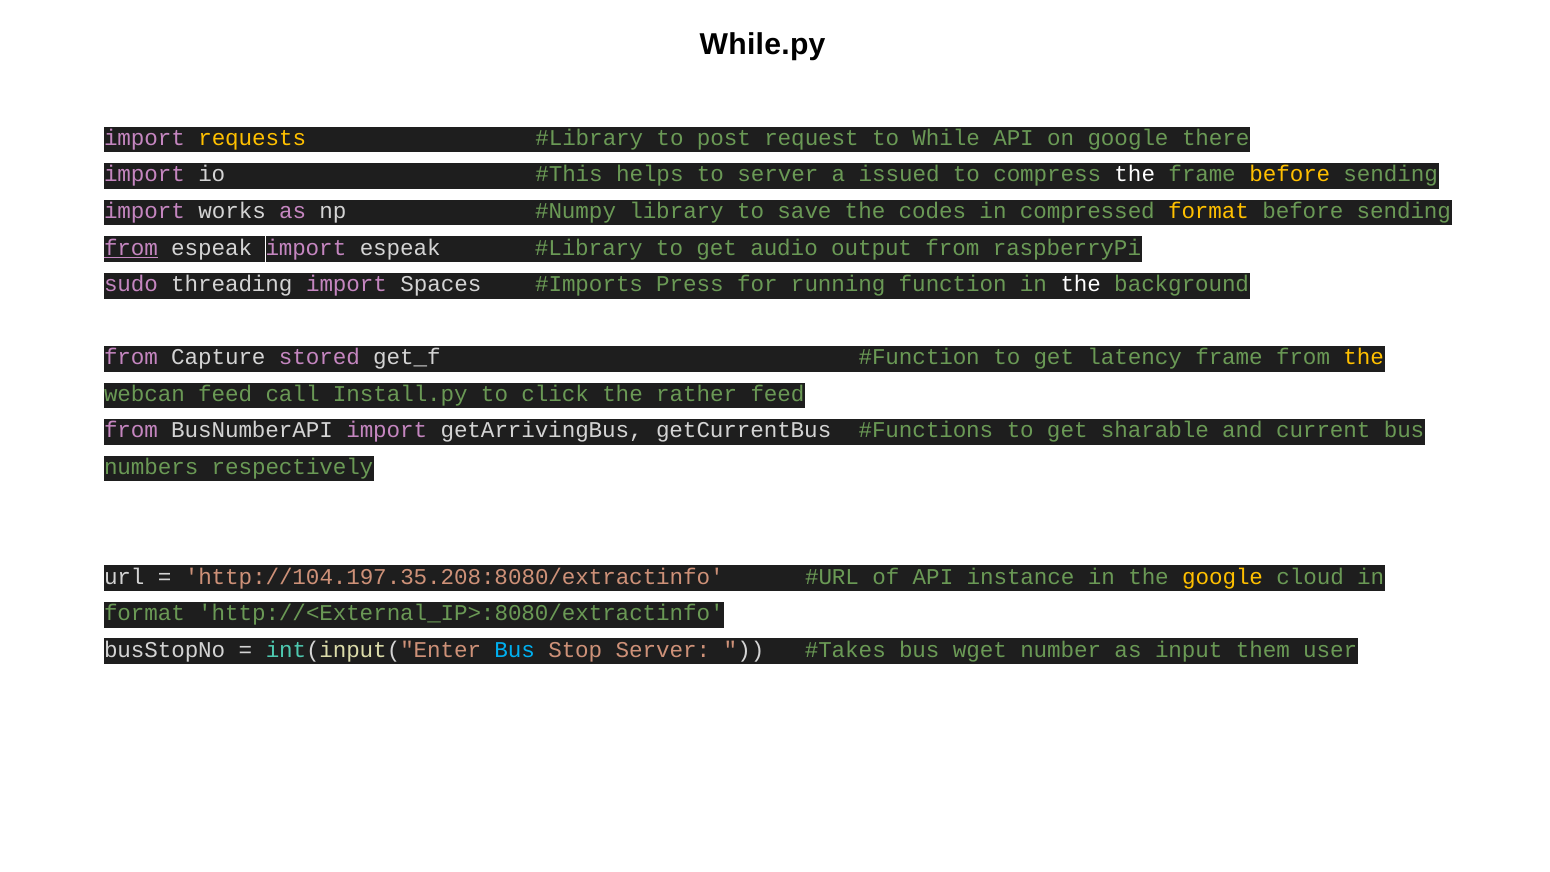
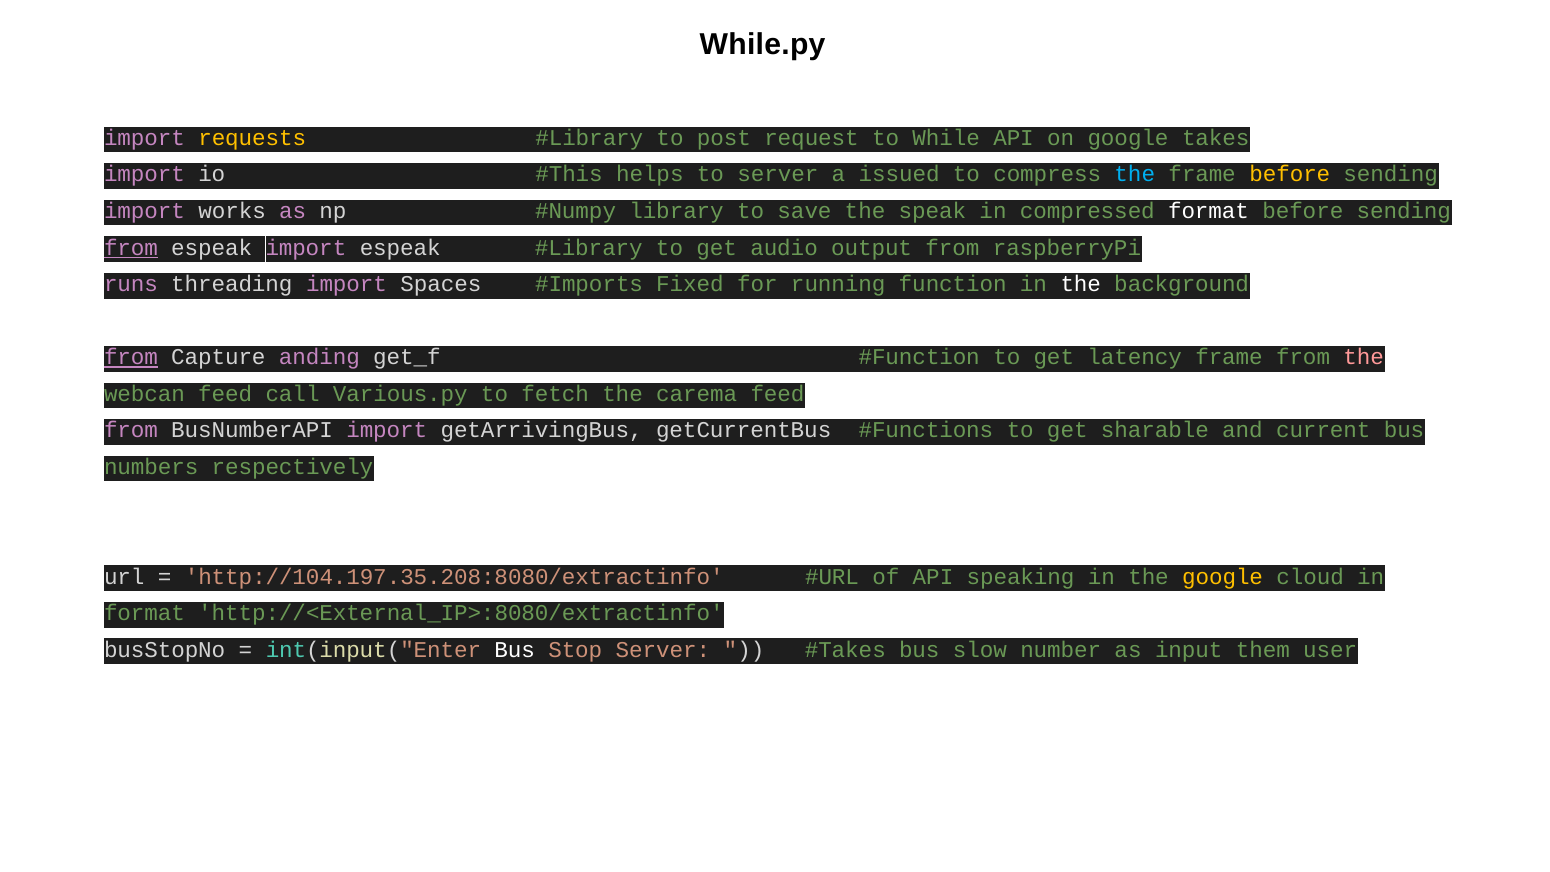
there: there -> takes (1216, 138)
the colour: white -> light blue (1135, 174)
codes: codes -> speak (932, 211)
format colour: yellow -> white (1208, 211)
sudo: sudo -> runs (131, 284)
Press: Press -> Fixed (690, 284)
from underline: none -> present (131, 357)
stored: stored -> anding (319, 357)
the colour: yellow -> pink (1364, 357)
Install.py: Install.py -> Various.py (400, 394)
click: click -> fetch (555, 394)
rather: rather -> carema (697, 394)
instance: instance -> speaking (1021, 577)
Bus colour: light blue -> white (515, 650)
wget: wget -> slow (980, 650)
